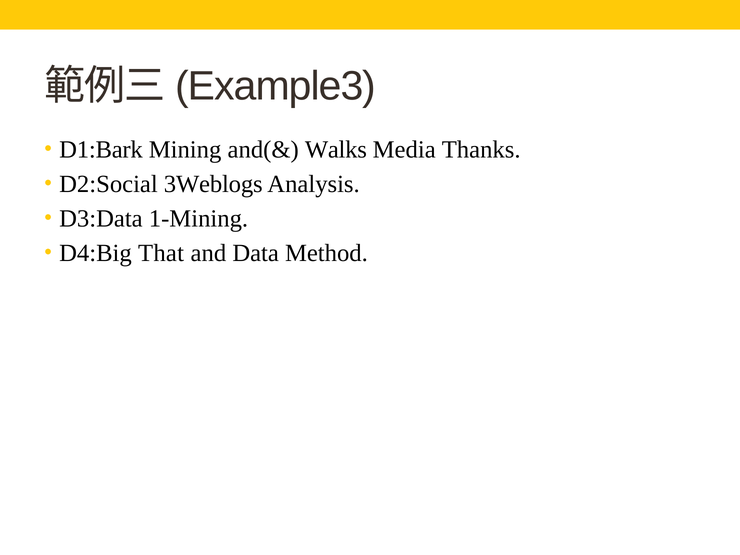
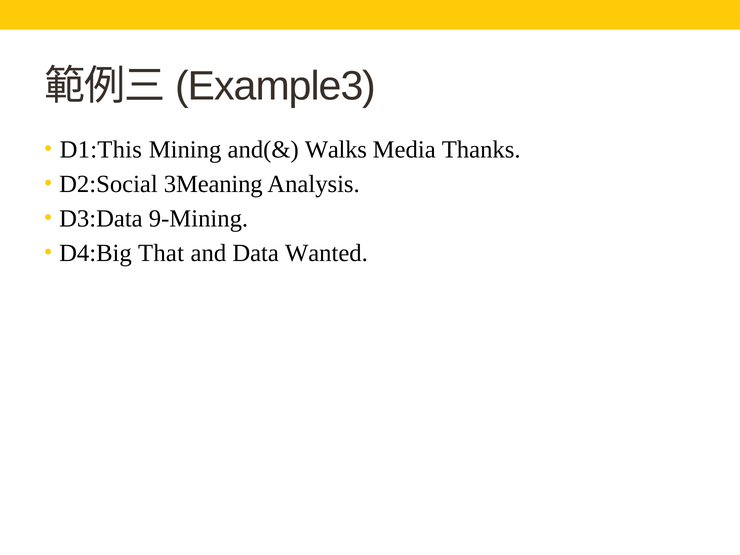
D1:Bark: D1:Bark -> D1:This (101, 150)
3Weblogs: 3Weblogs -> 3Meaning (213, 184)
1-Mining: 1-Mining -> 9-Mining (198, 219)
Method: Method -> Wanted (326, 253)
